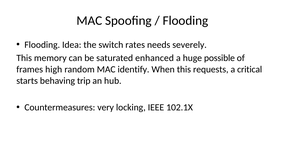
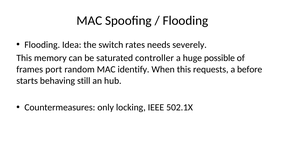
enhanced: enhanced -> controller (155, 58)
high: high -> port (54, 70)
critical: critical -> before (250, 70)
trip: trip -> still (84, 81)
very: very -> only (106, 108)
102.1X: 102.1X -> 502.1X (180, 108)
